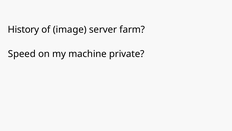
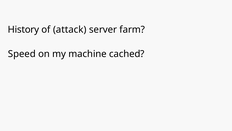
image: image -> attack (70, 29)
private: private -> cached (127, 54)
